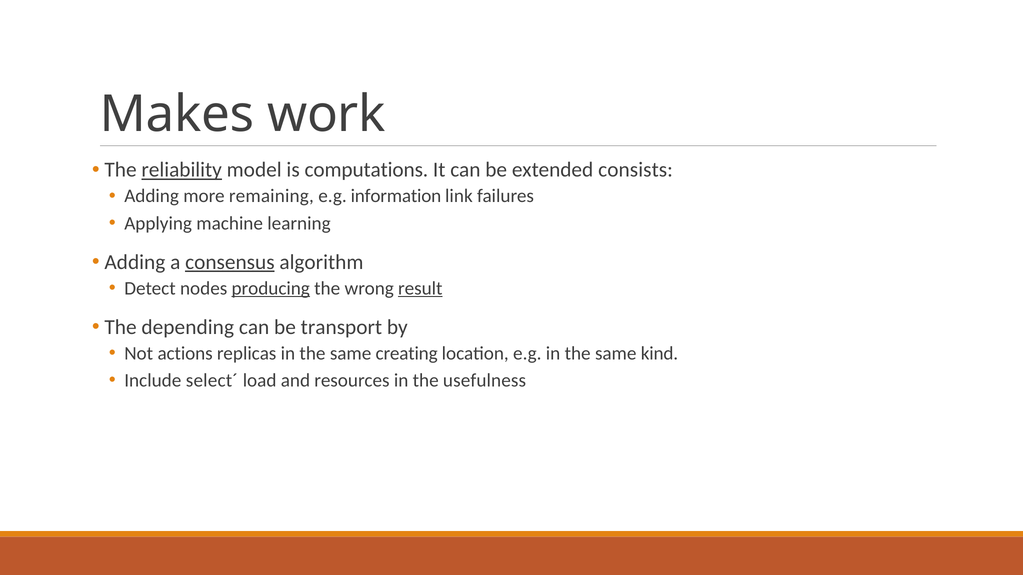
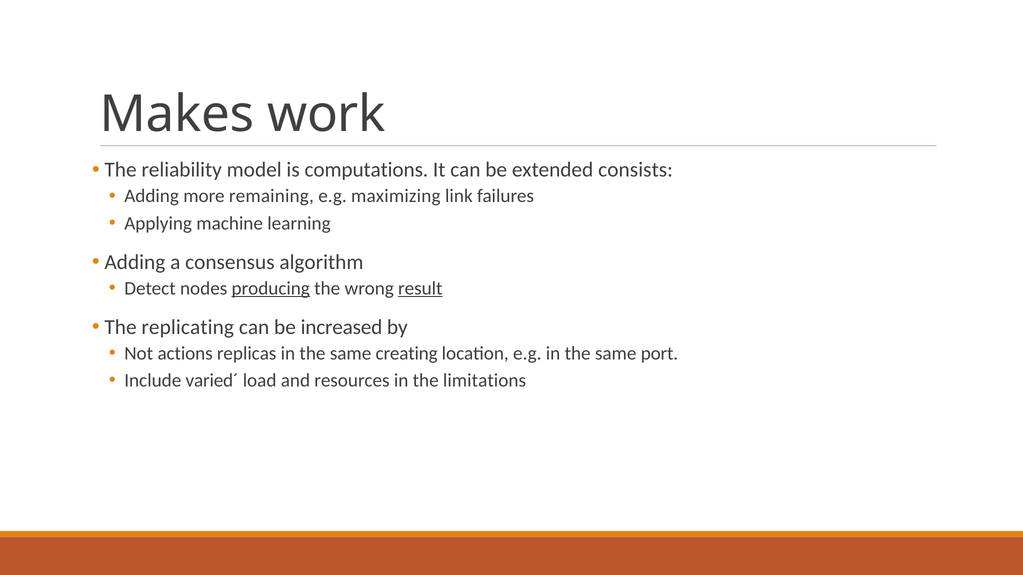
reliability underline: present -> none (182, 170)
information: information -> maximizing (396, 196)
consensus underline: present -> none (230, 262)
depending: depending -> replicating (188, 327)
transport: transport -> increased (342, 327)
kind: kind -> port (659, 354)
select´: select´ -> varied´ (212, 381)
usefulness: usefulness -> limitations (485, 381)
